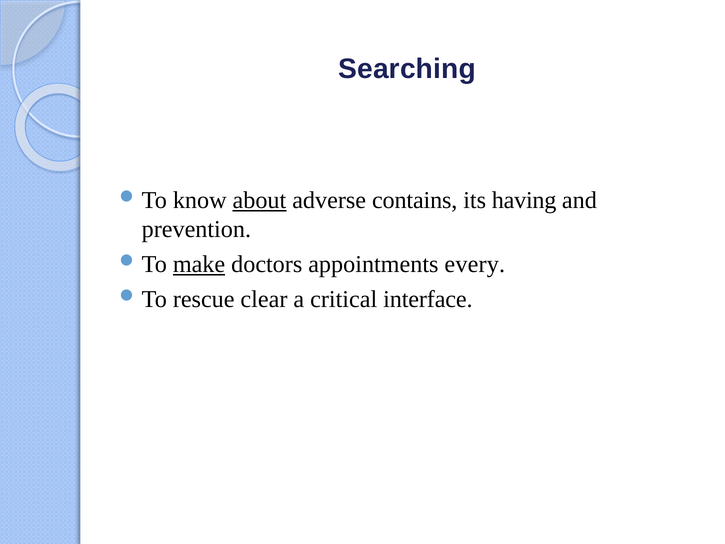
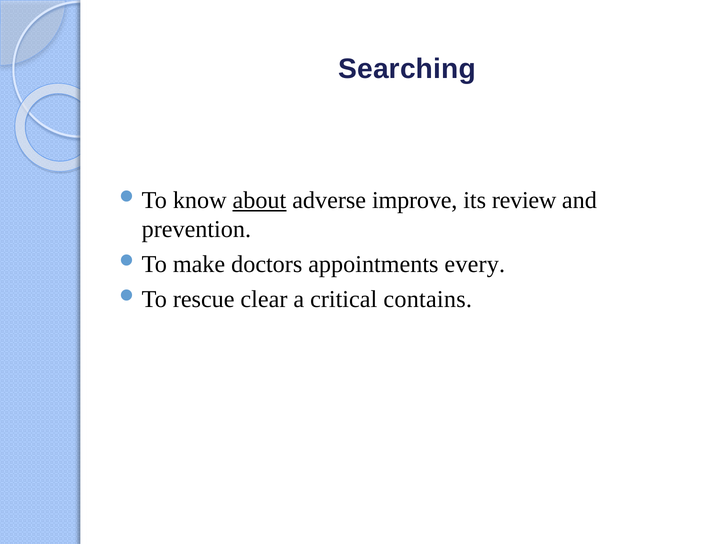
contains: contains -> improve (415, 200)
having: having -> review (524, 200)
make underline: present -> none (199, 264)
interface: interface -> contains (428, 299)
